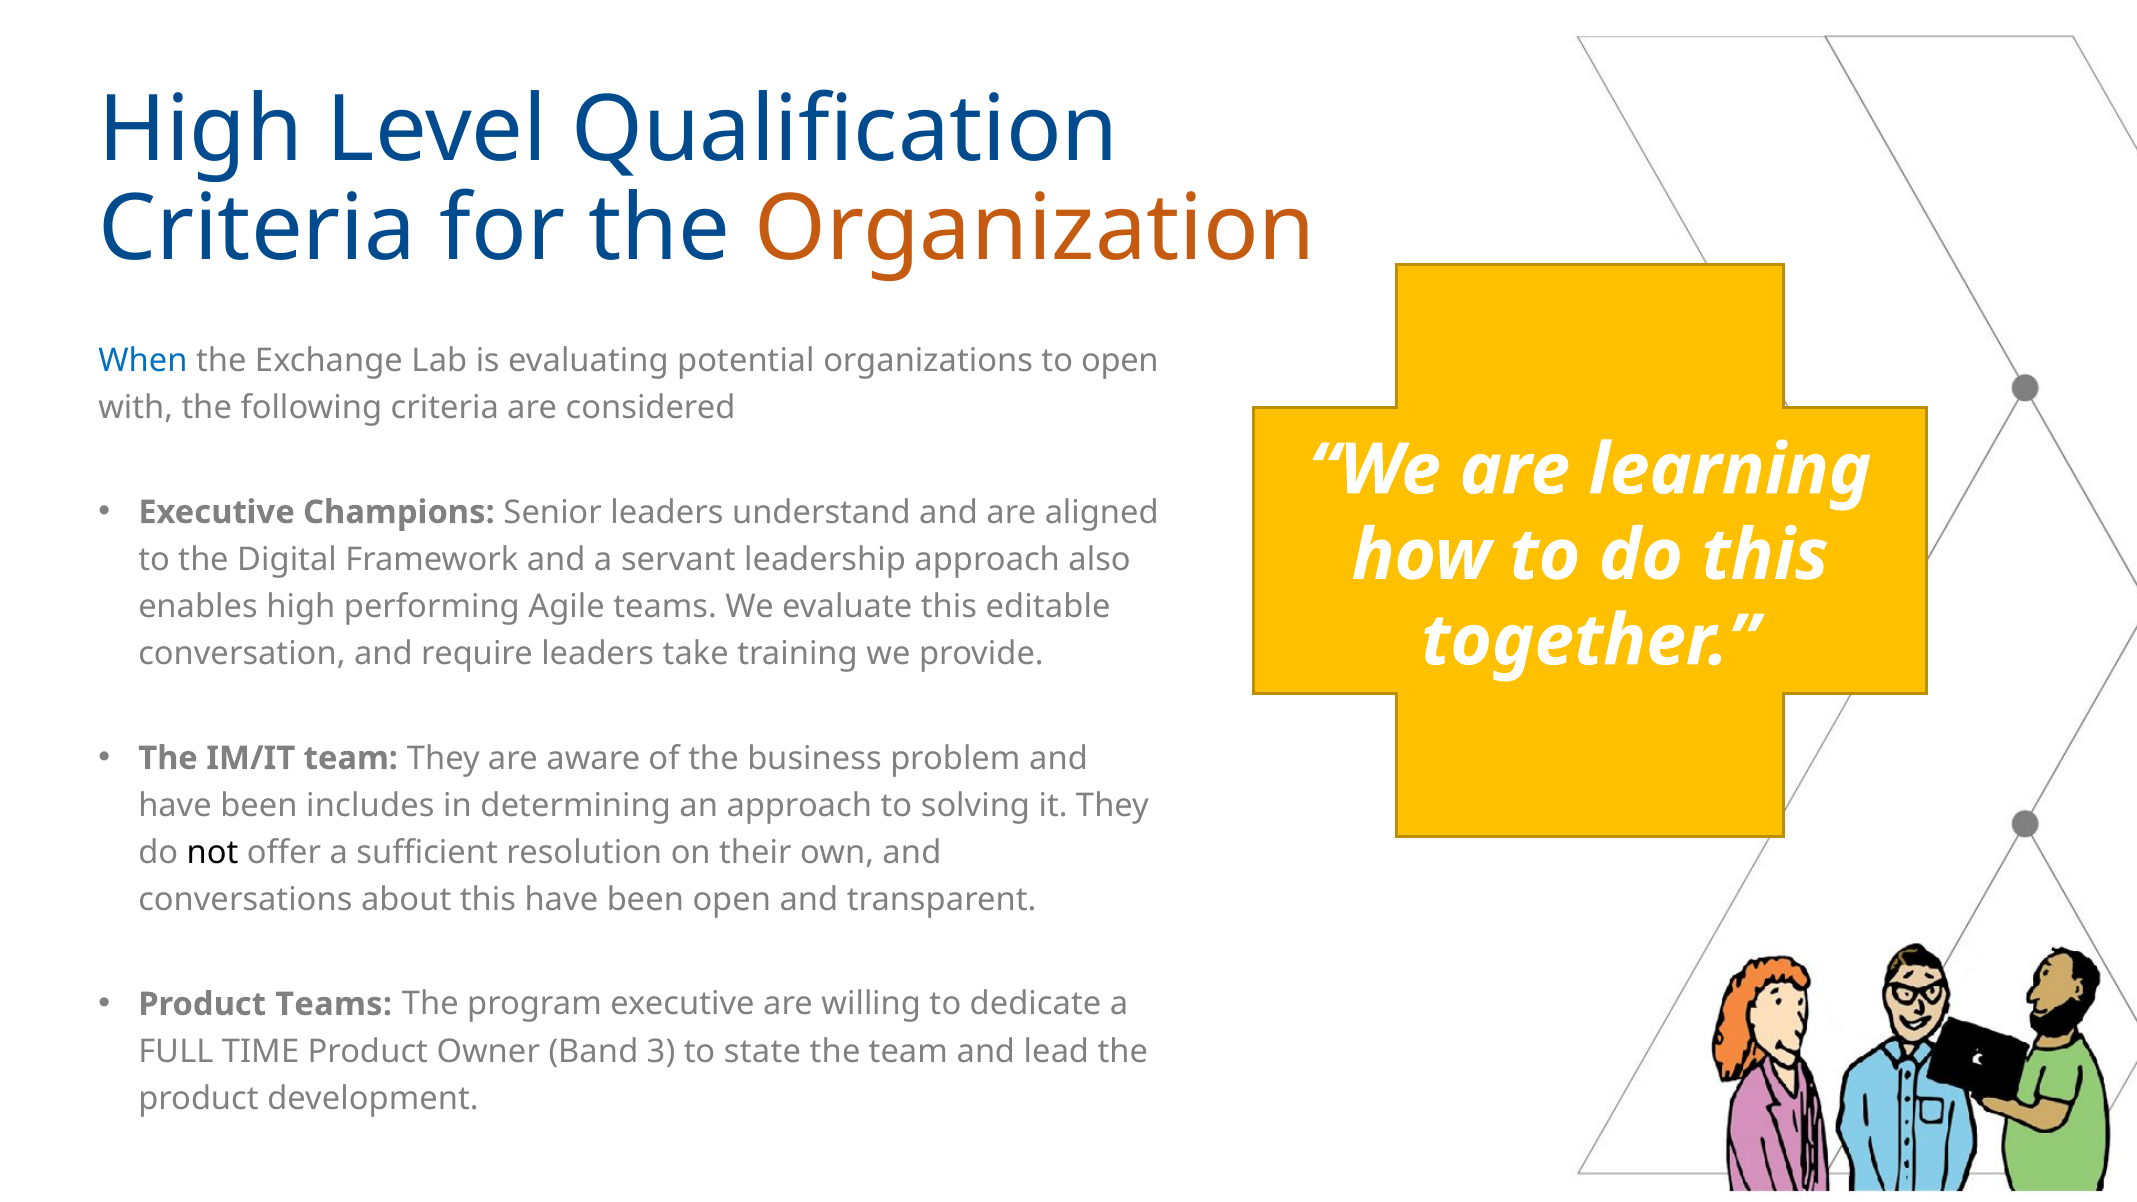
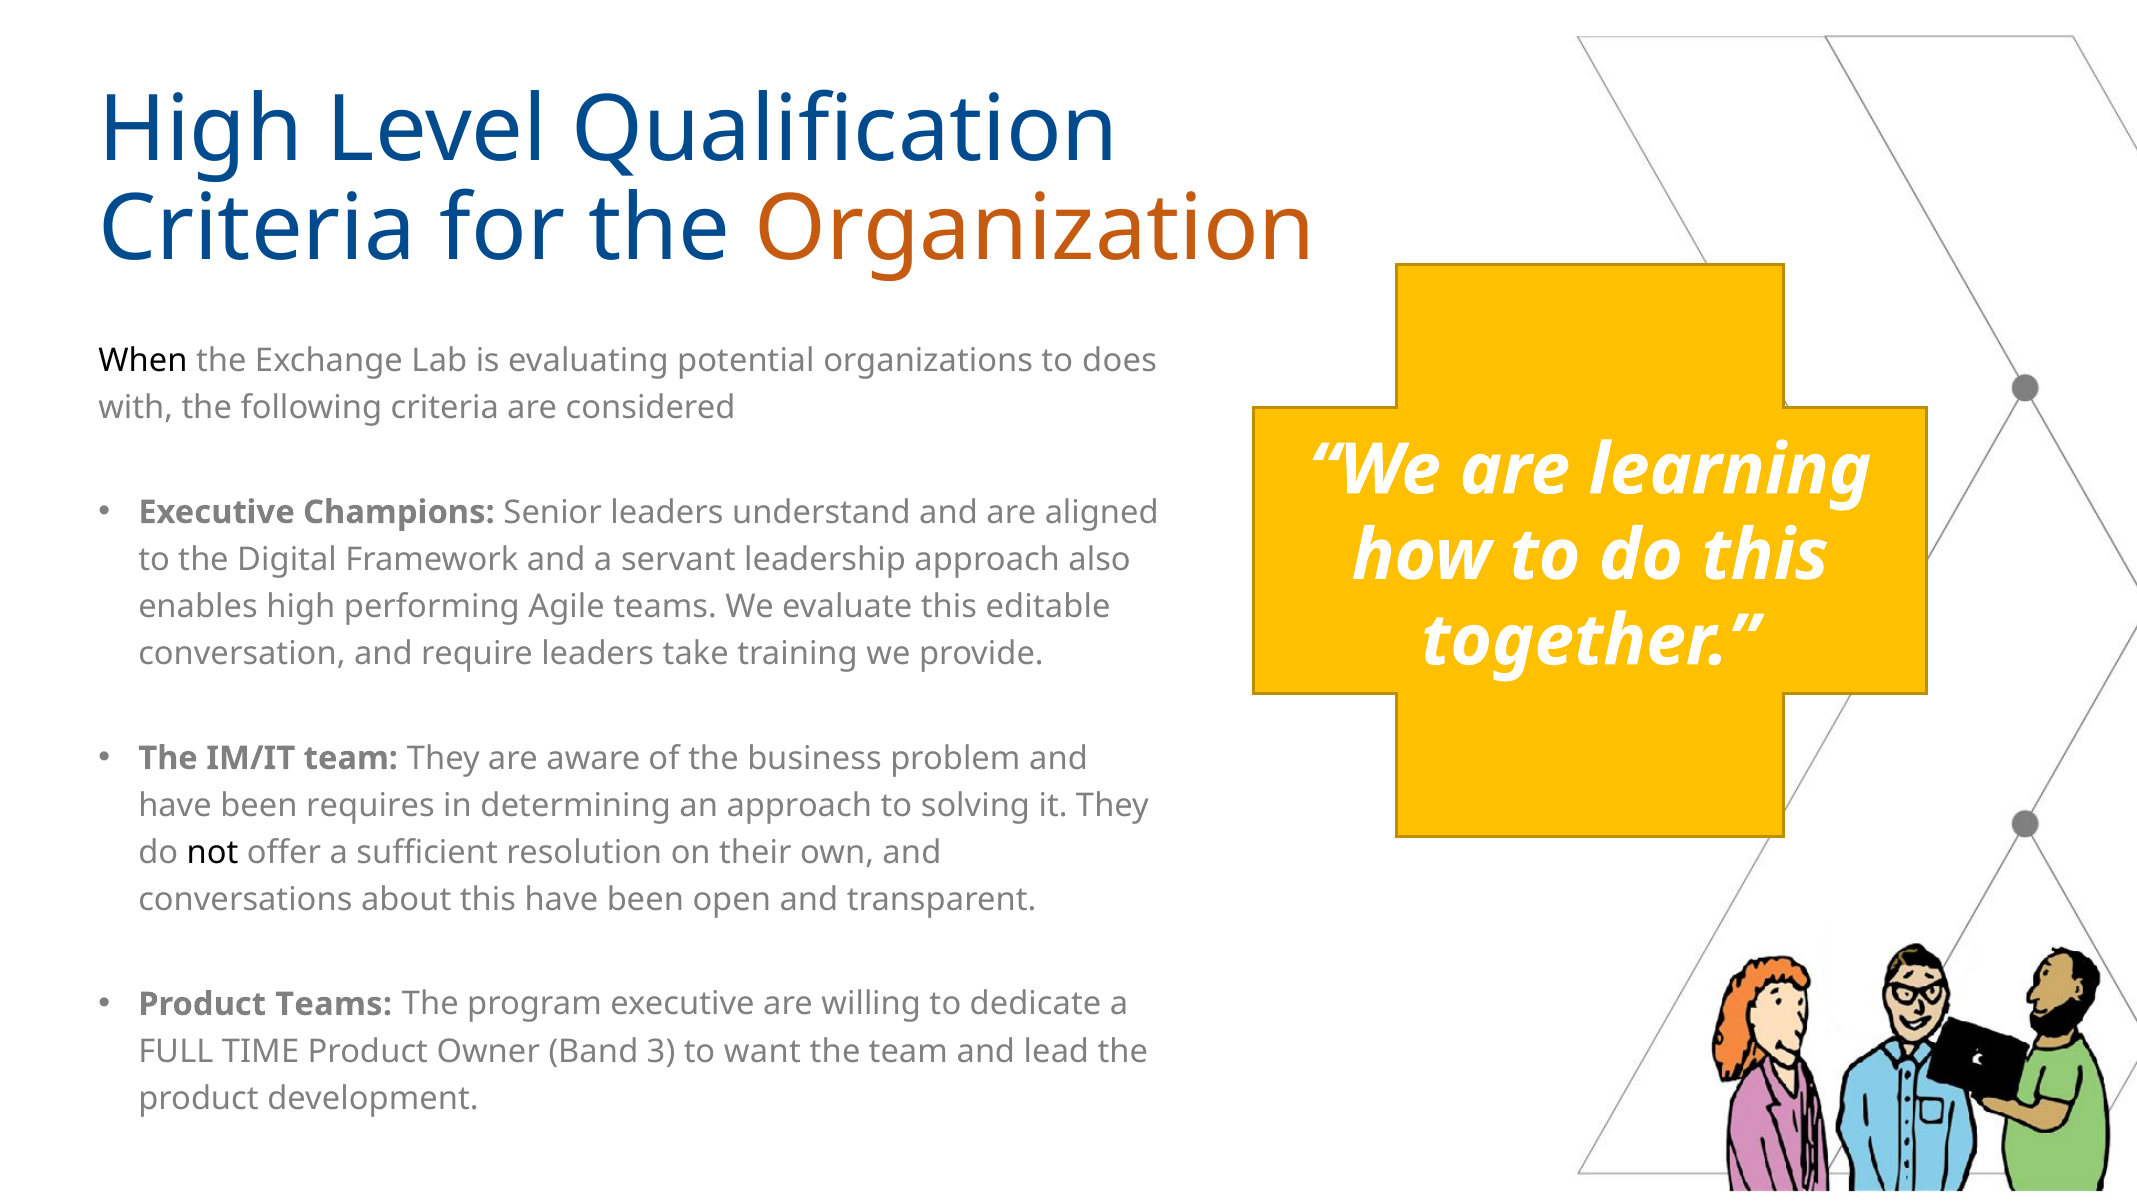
When colour: blue -> black (143, 360)
to open: open -> does (1120, 360)
includes: includes -> requires (370, 805)
state: state -> want (762, 1051)
